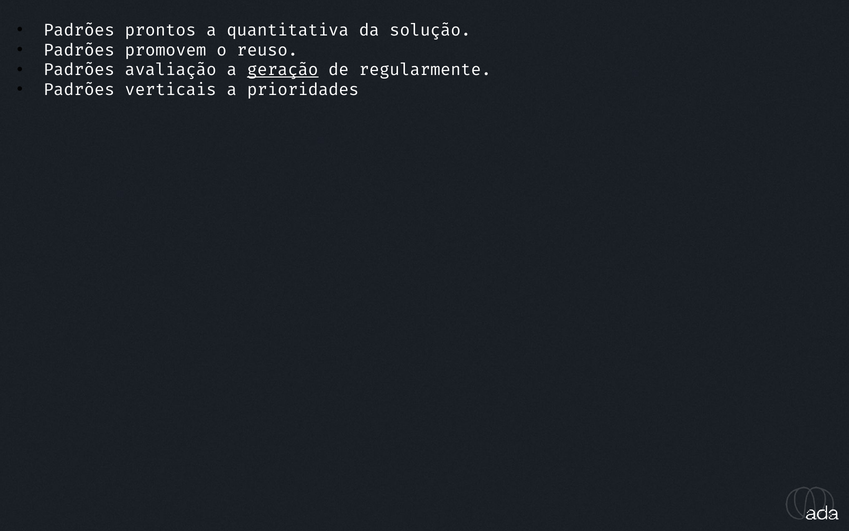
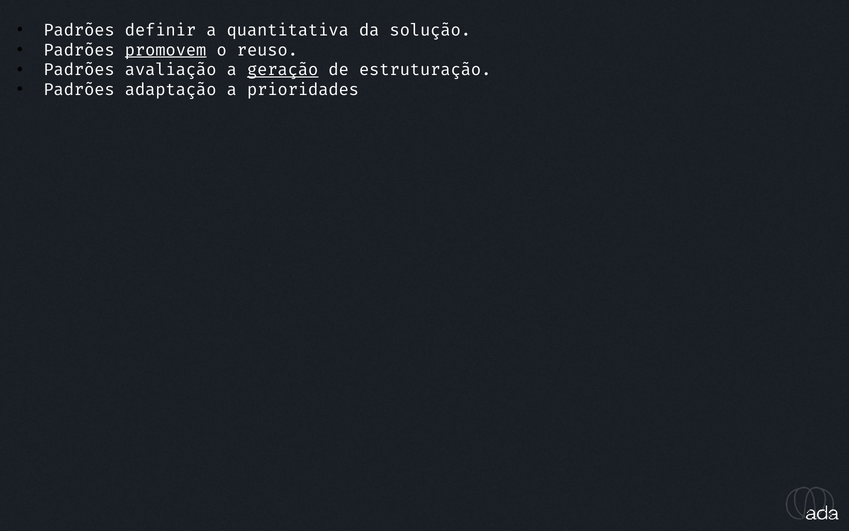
prontos: prontos -> definir (160, 30)
promovem underline: none -> present (166, 50)
regularmente: regularmente -> estruturação (425, 70)
verticais: verticais -> adaptação (171, 90)
